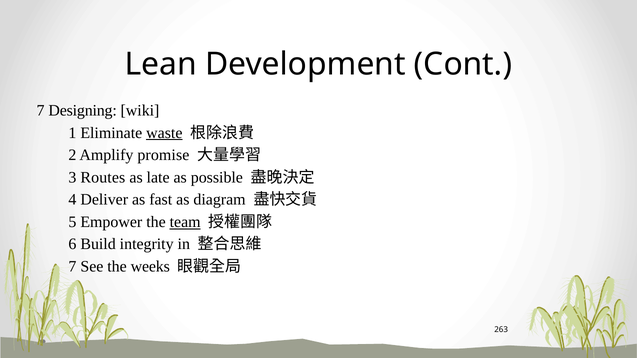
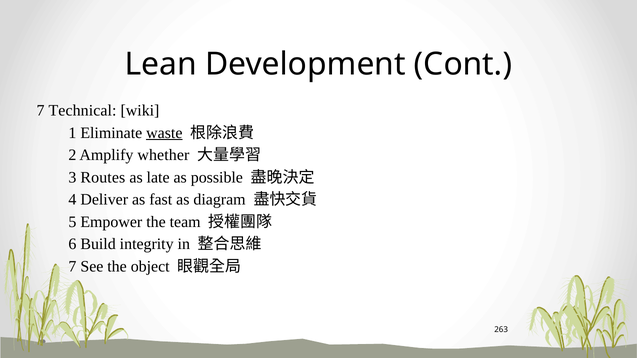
Designing: Designing -> Technical (83, 111)
promise: promise -> whether (163, 155)
team underline: present -> none (185, 222)
weeks: weeks -> object (150, 267)
